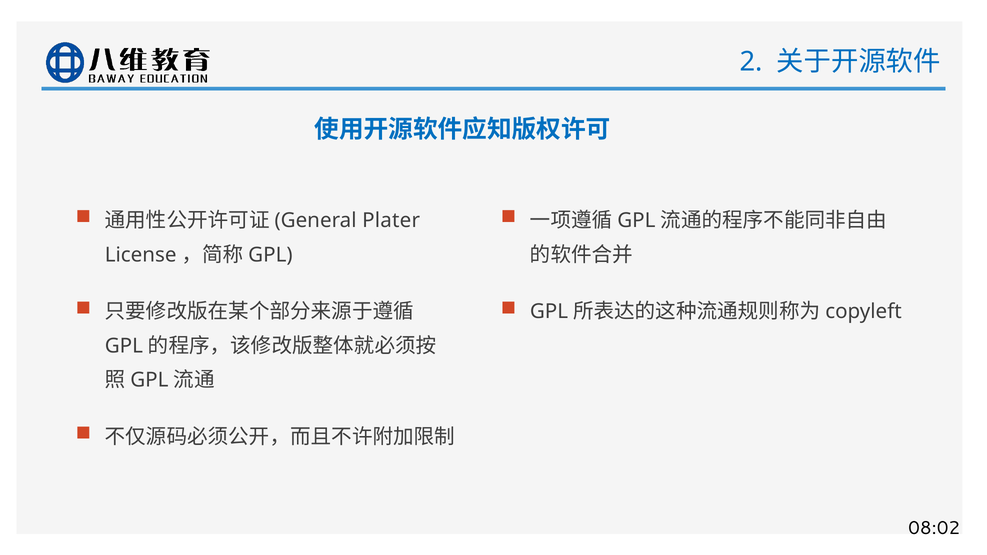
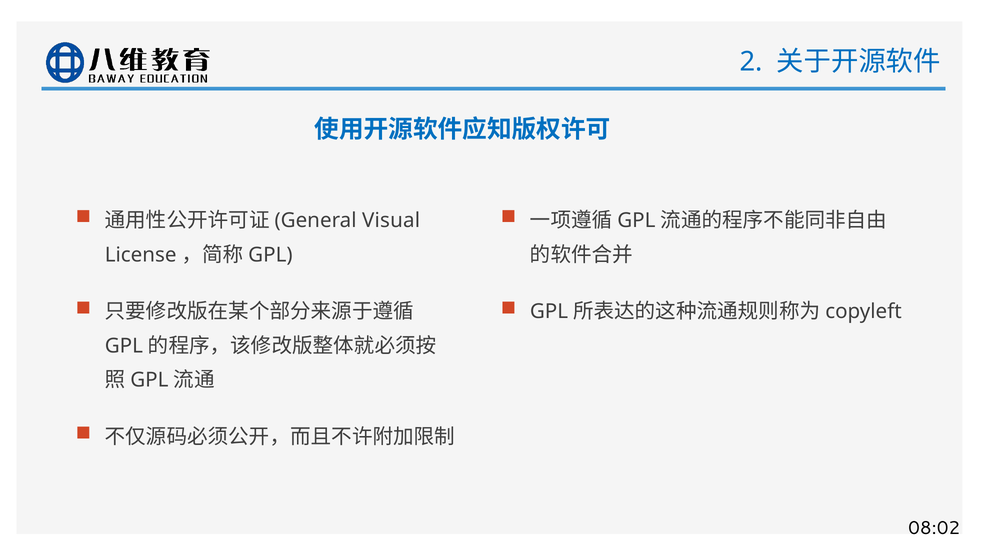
Plater: Plater -> Visual (391, 221)
